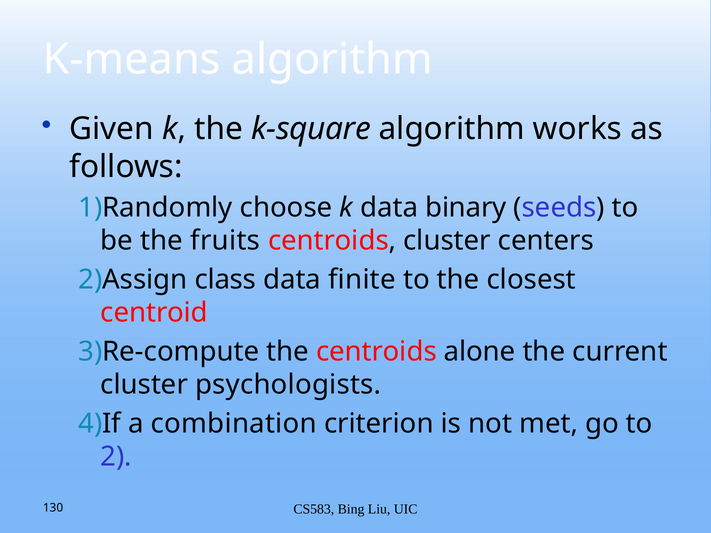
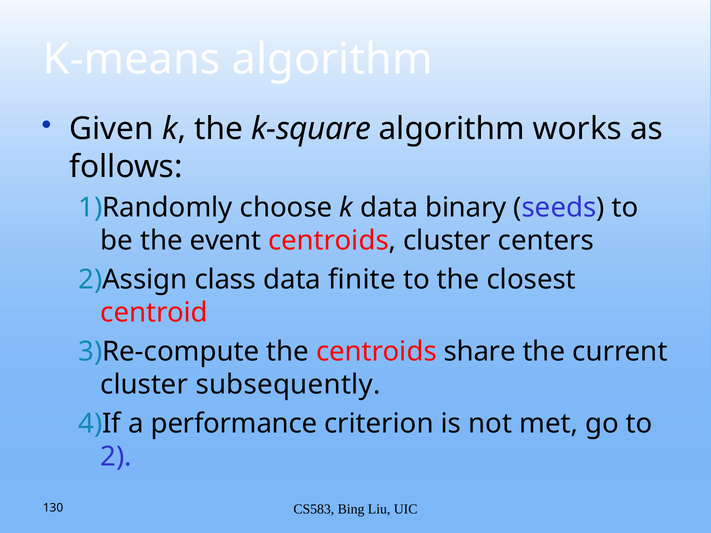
fruits: fruits -> event (225, 241)
alone: alone -> share (480, 352)
psychologists: psychologists -> subsequently (288, 385)
combination: combination -> performance (234, 424)
